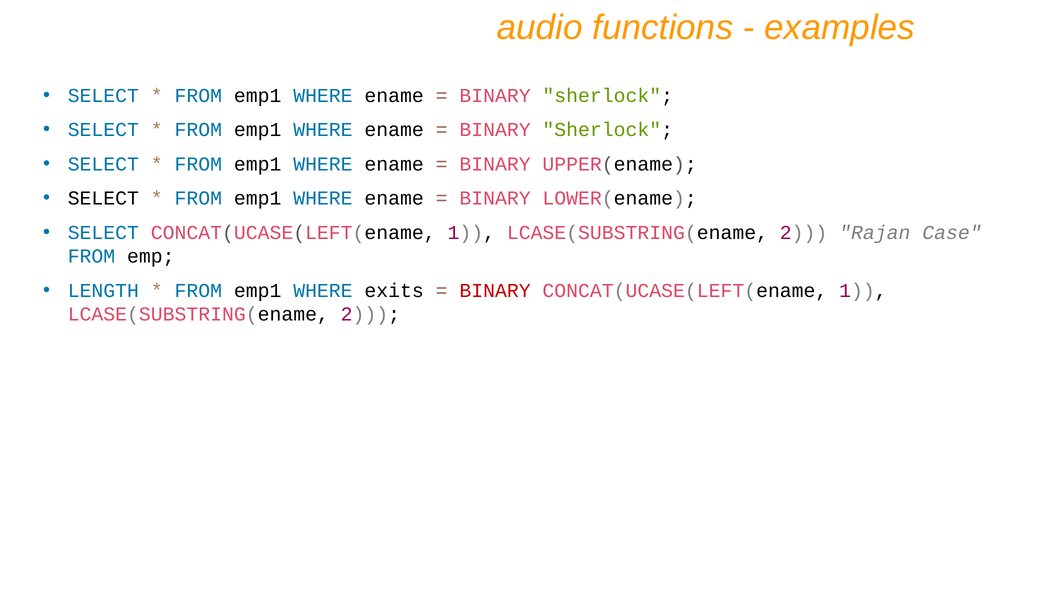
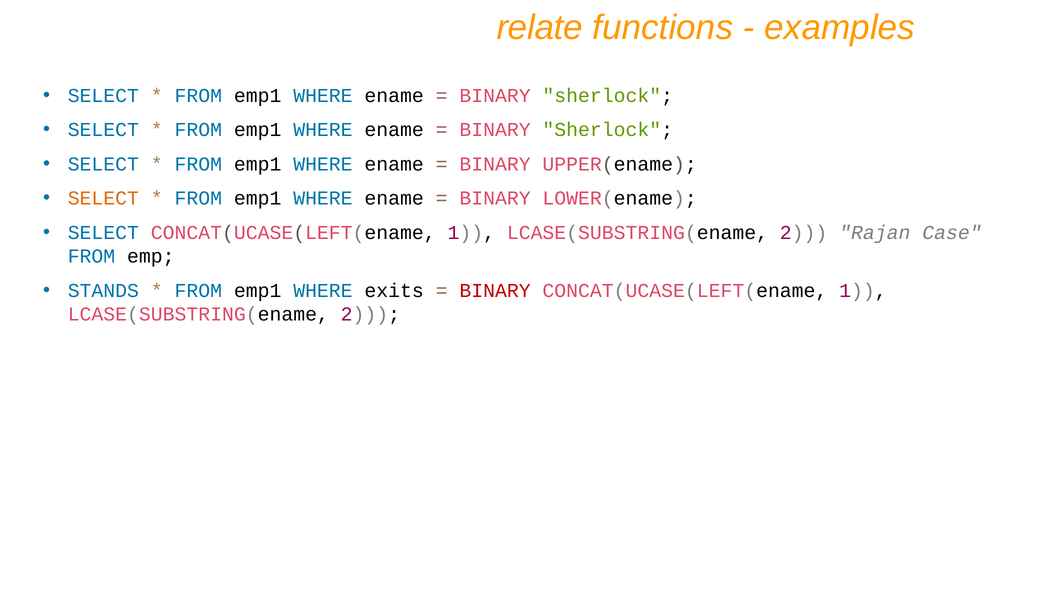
audio: audio -> relate (540, 27)
SELECT colour: black -> orange (103, 199)
LENGTH: LENGTH -> STANDS (103, 291)
